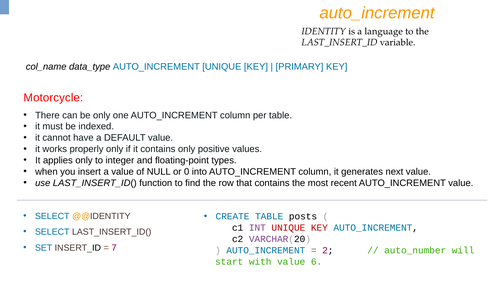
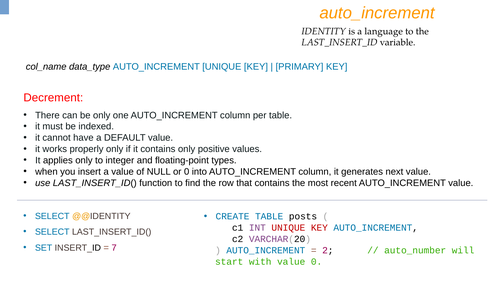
Motorcycle: Motorcycle -> Decrement (53, 98)
value 6: 6 -> 0 (317, 261)
